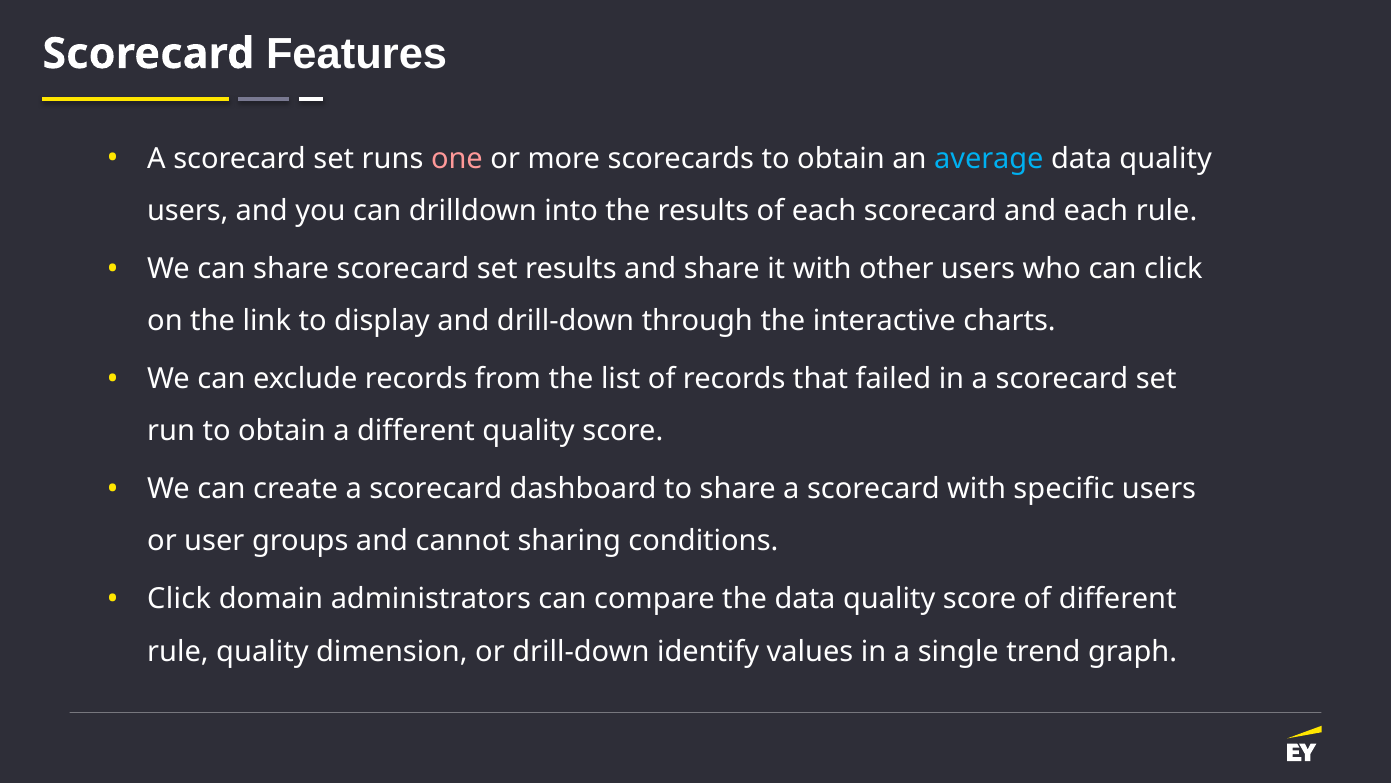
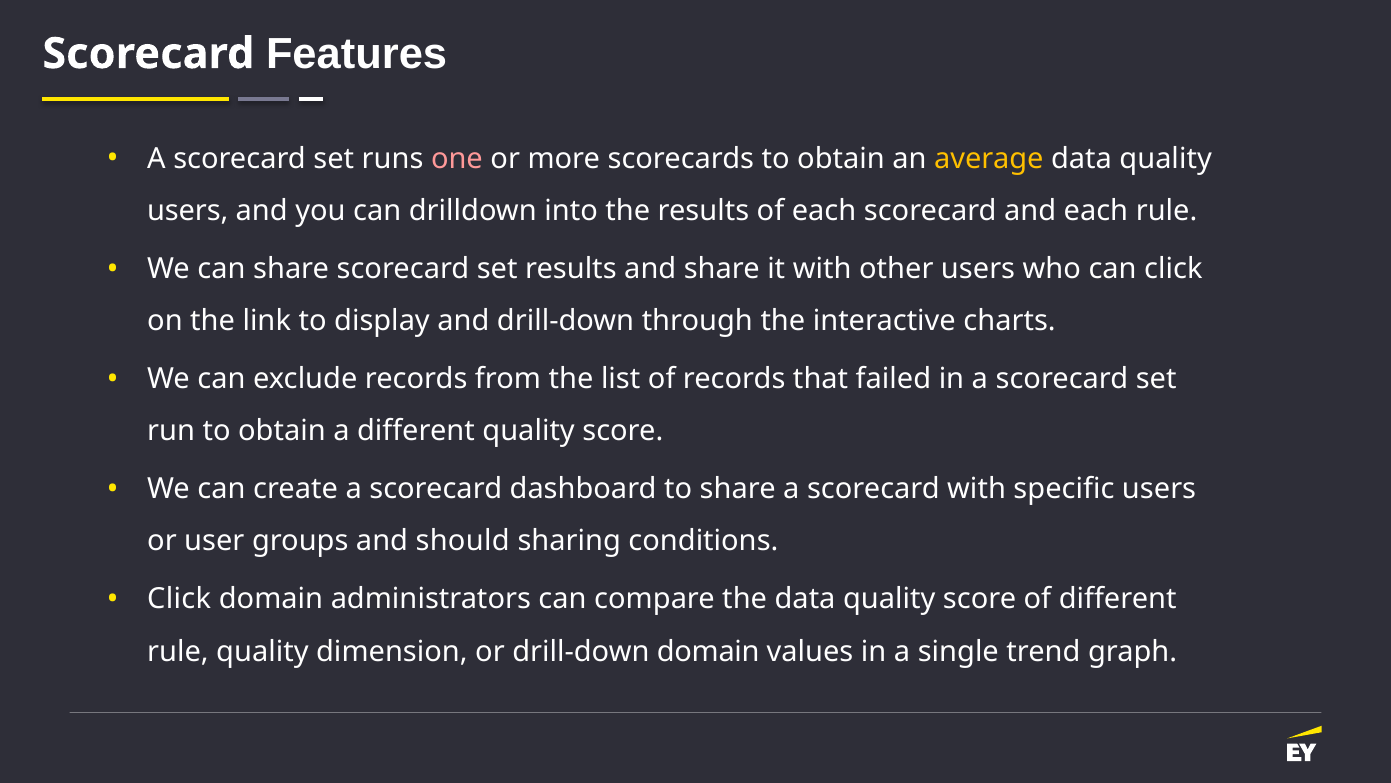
average colour: light blue -> yellow (989, 158)
cannot: cannot -> should (463, 541)
drill-down identify: identify -> domain (708, 651)
